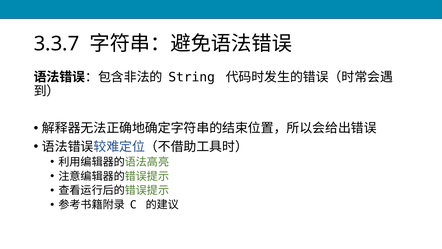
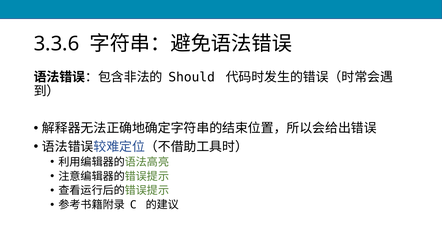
3.3.7: 3.3.7 -> 3.3.6 (56, 44)
String: String -> Should (192, 77)
